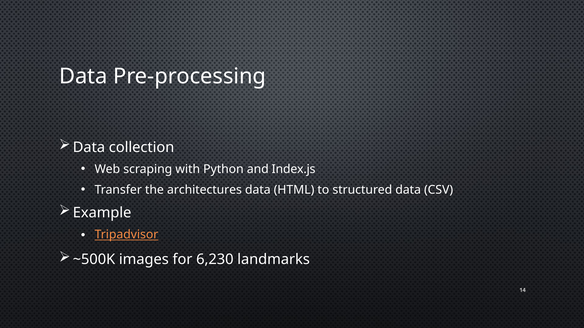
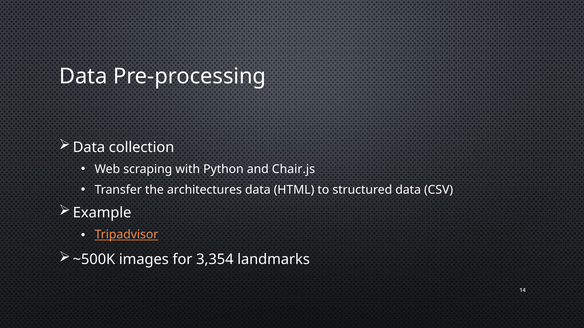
Index.js: Index.js -> Chair.js (293, 169)
6,230: 6,230 -> 3,354 (215, 260)
